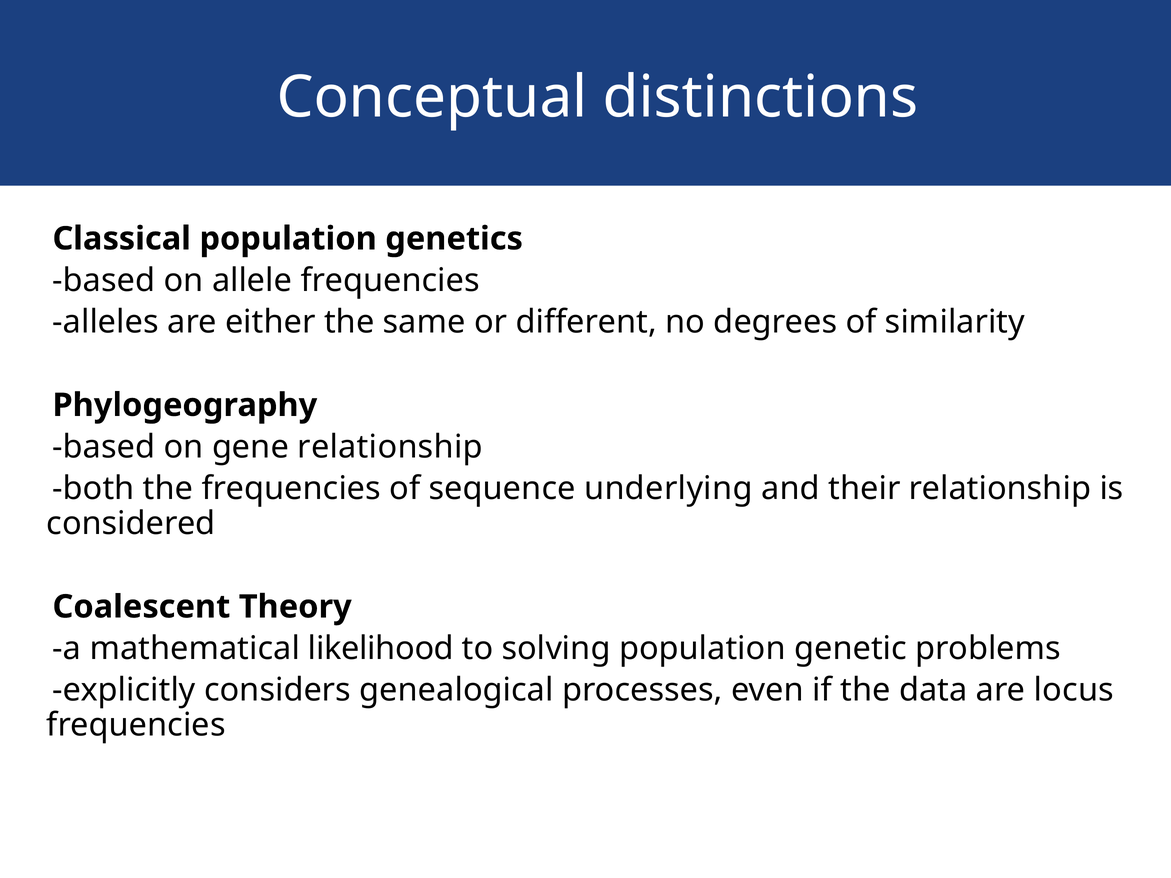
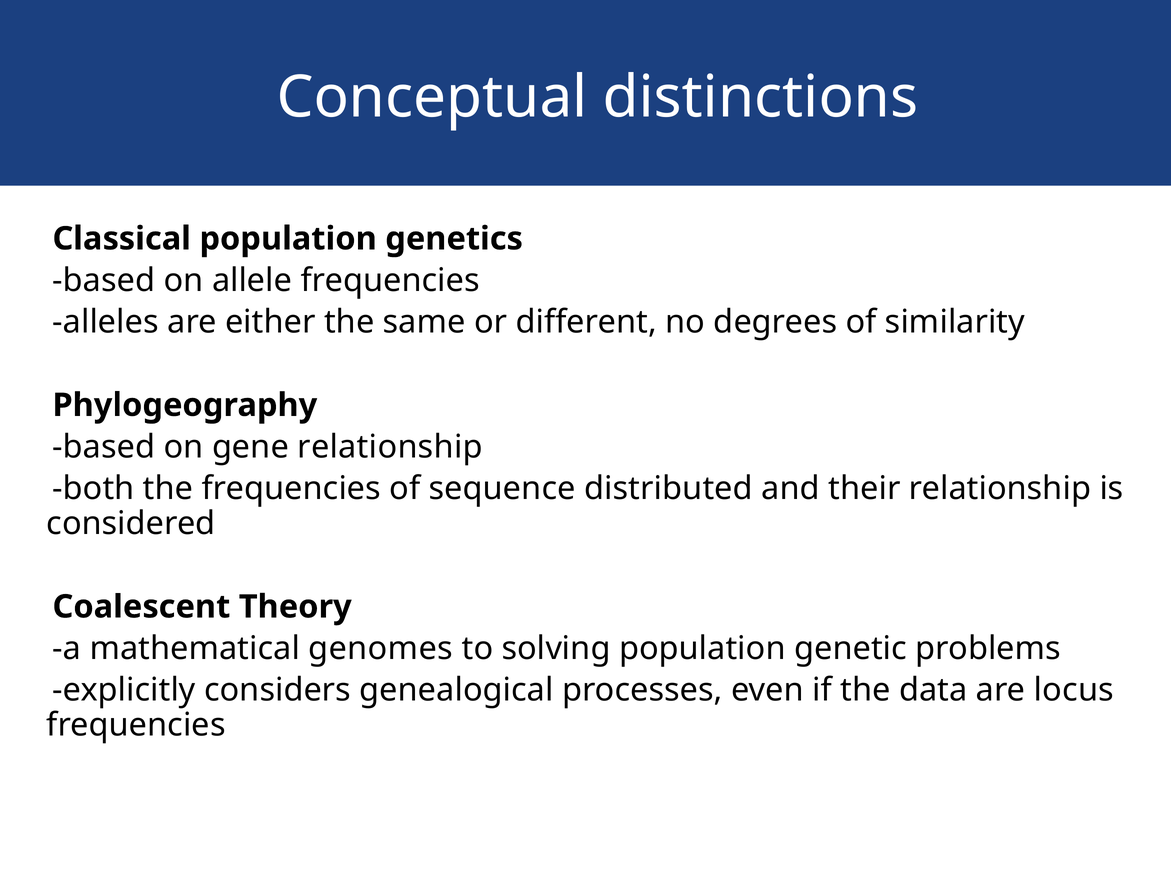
underlying: underlying -> distributed (668, 489)
likelihood: likelihood -> genomes (381, 649)
